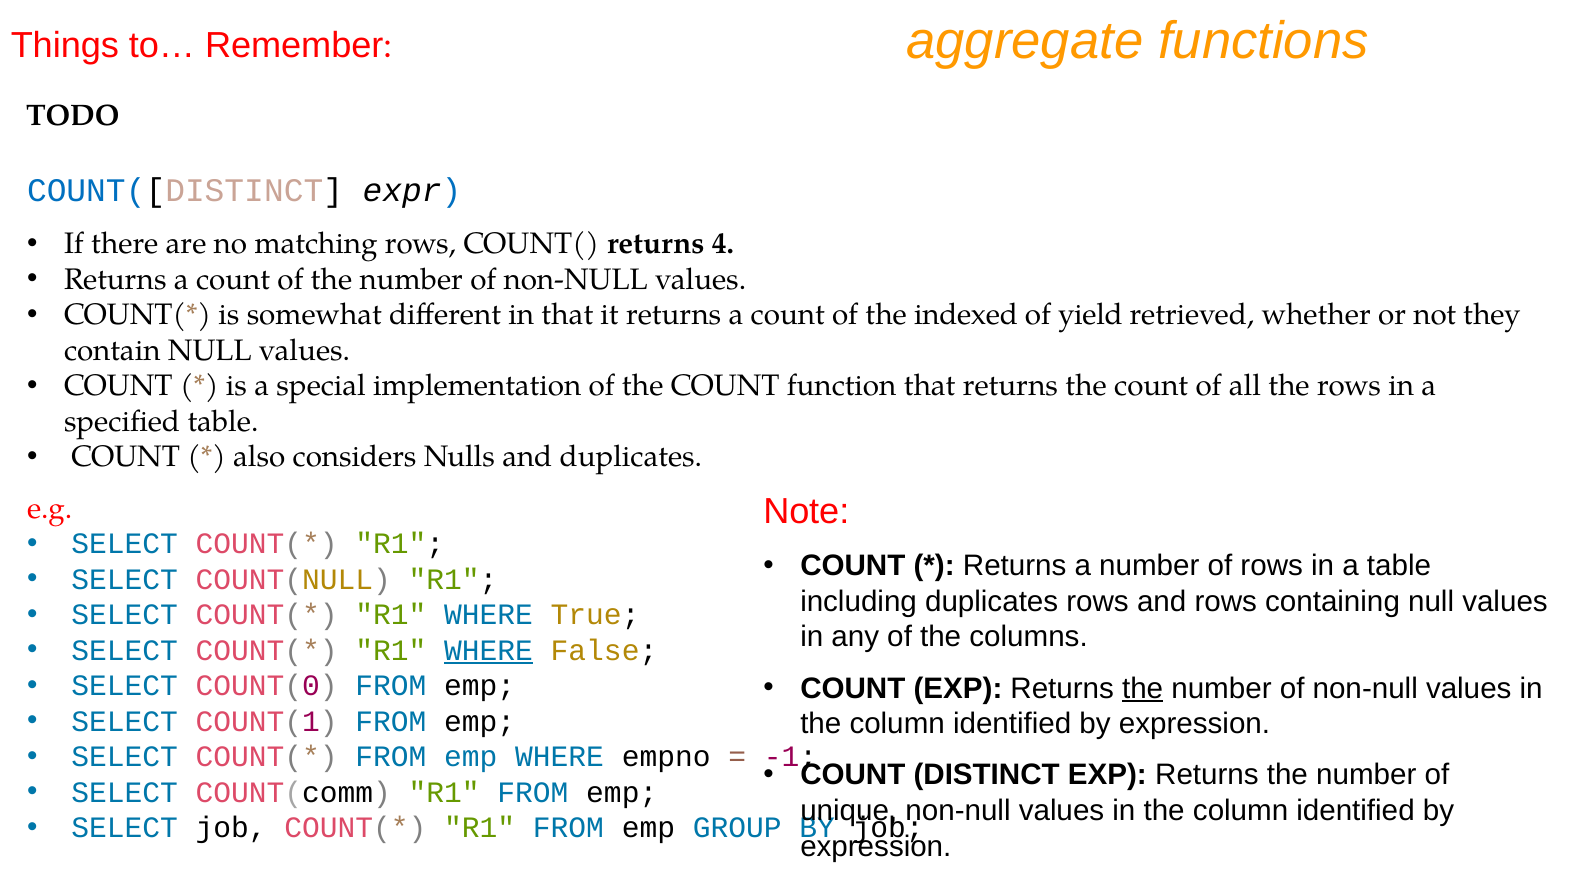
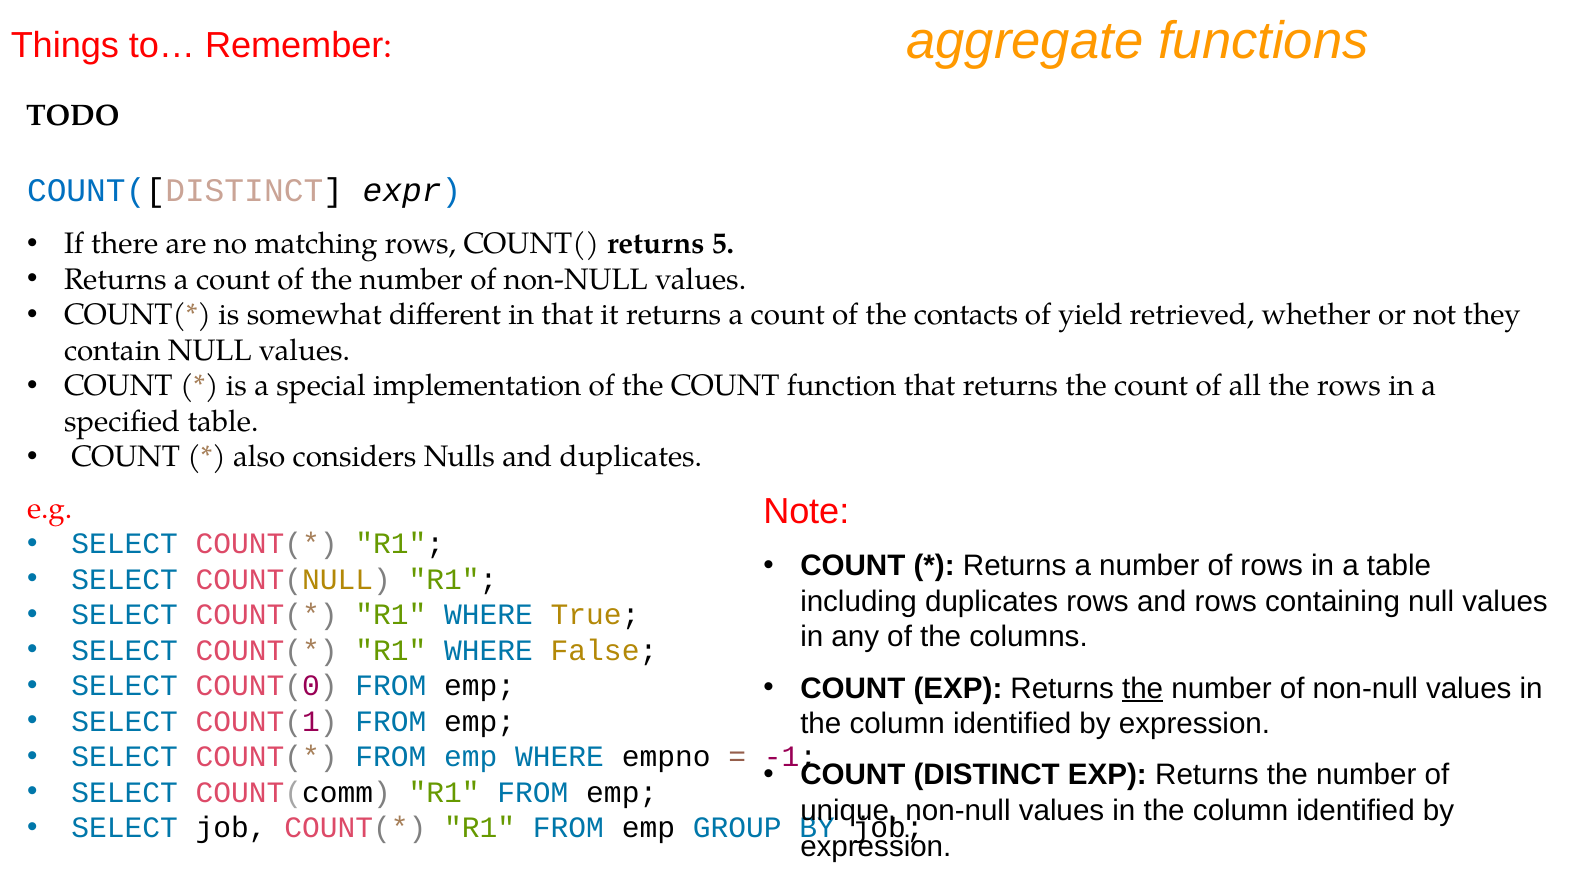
4: 4 -> 5 (723, 244)
indexed: indexed -> contacts (966, 315)
WHERE underline: present -> none (489, 650)
